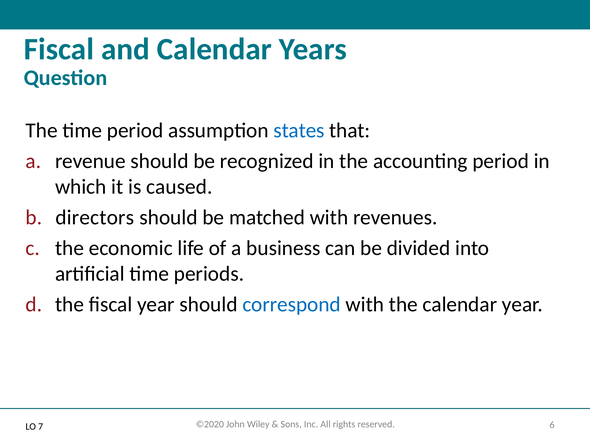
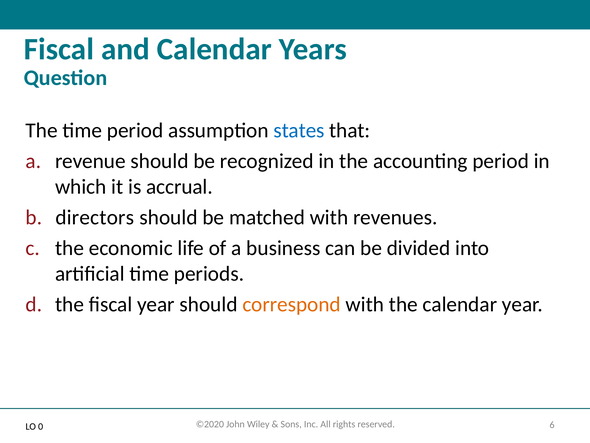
caused: caused -> accrual (180, 187)
correspond colour: blue -> orange (292, 304)
7: 7 -> 0 (41, 426)
